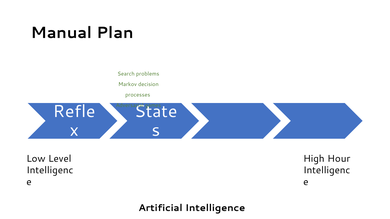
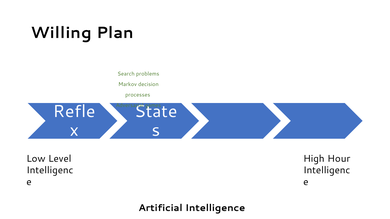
Manual: Manual -> Willing (61, 33)
